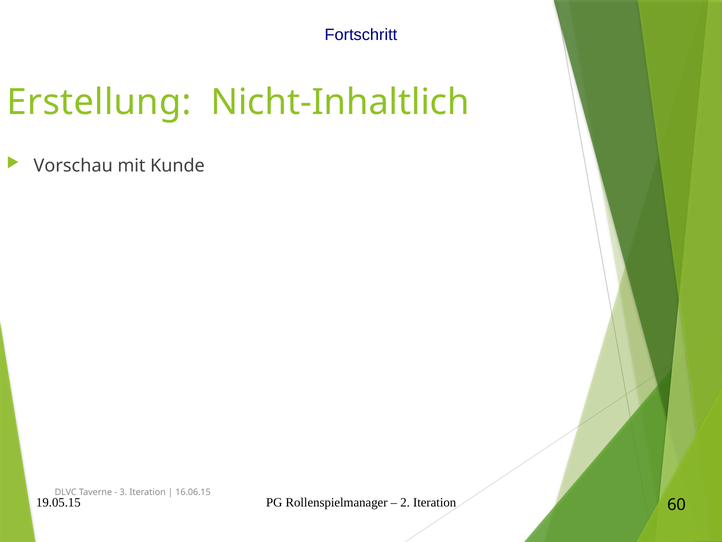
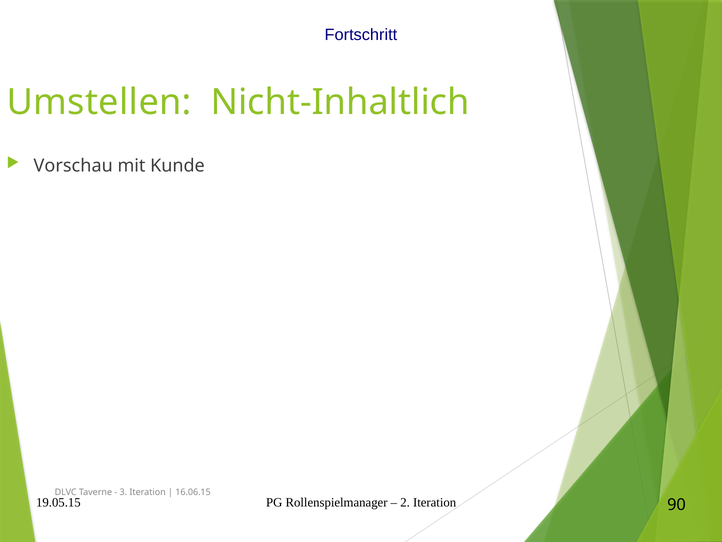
Erstellung: Erstellung -> Umstellen (99, 102)
60: 60 -> 90 (677, 504)
